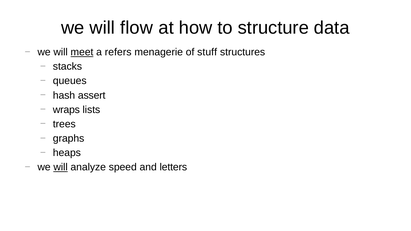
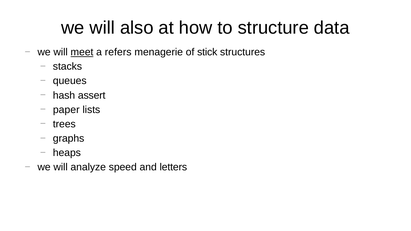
flow: flow -> also (137, 28)
stuff: stuff -> stick (207, 52)
wraps: wraps -> paper (66, 110)
will underline: present -> none (61, 167)
